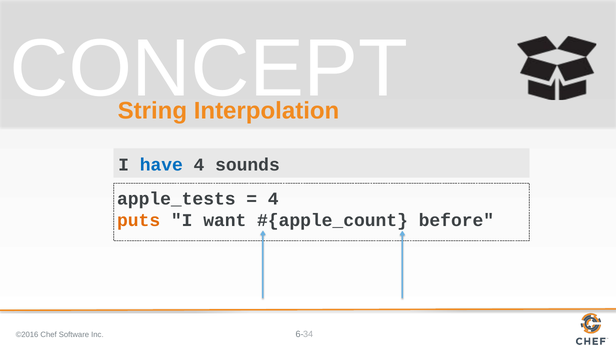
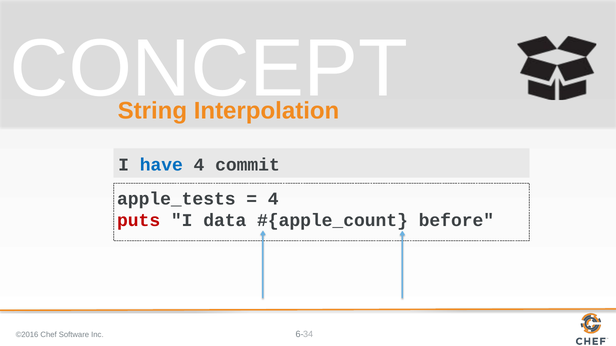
sounds: sounds -> commit (247, 165)
puts colour: orange -> red (139, 221)
want: want -> data (225, 221)
